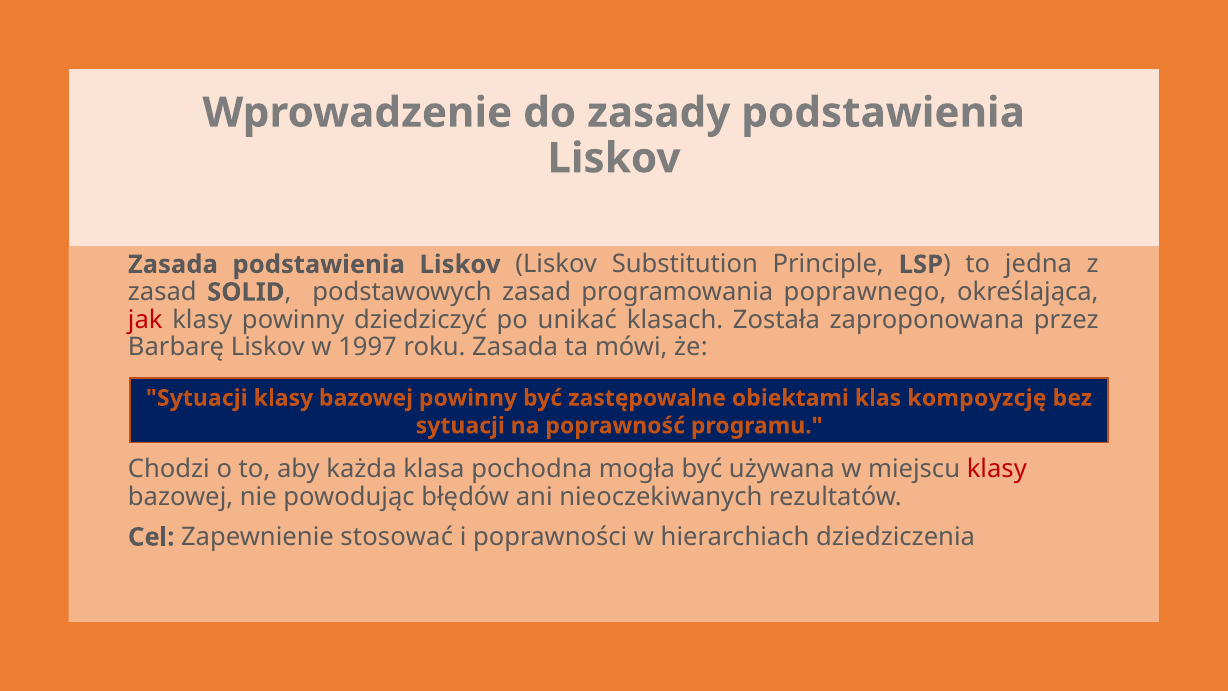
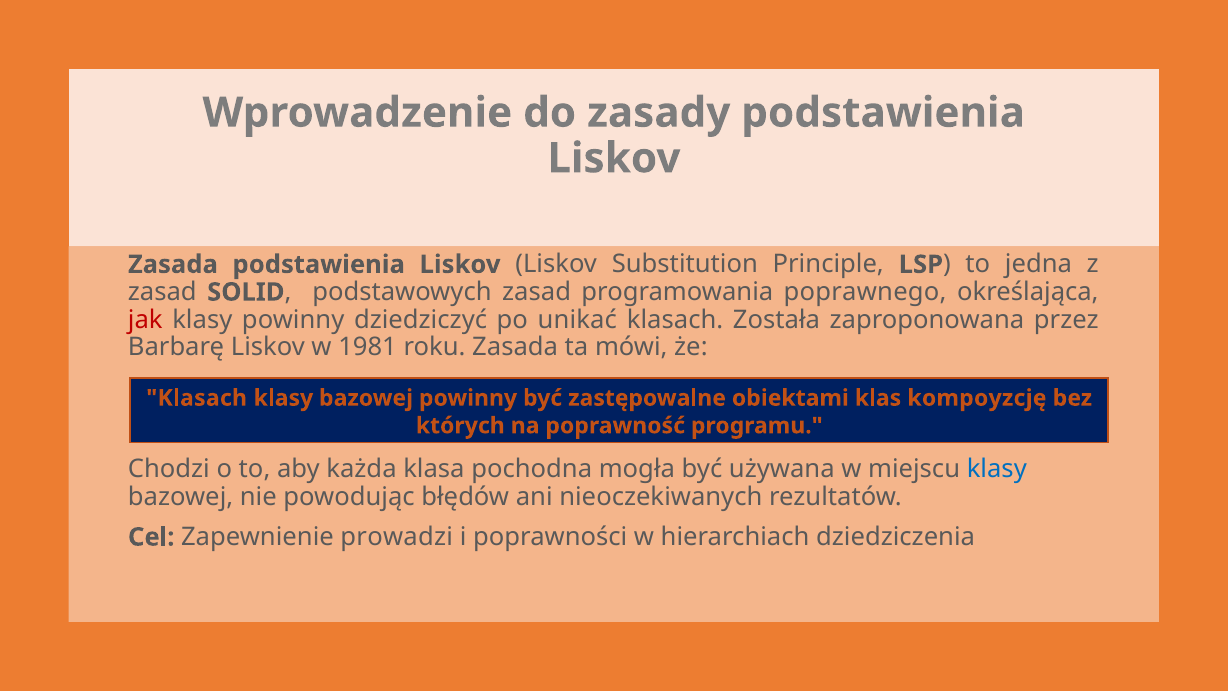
1997: 1997 -> 1981 (368, 347)
Sytuacji: Sytuacji -> Klasach (197, 398)
sytuacji: sytuacji -> których (460, 426)
klasy colour: red -> blue (997, 469)
stosować: stosować -> prowadzi (397, 537)
